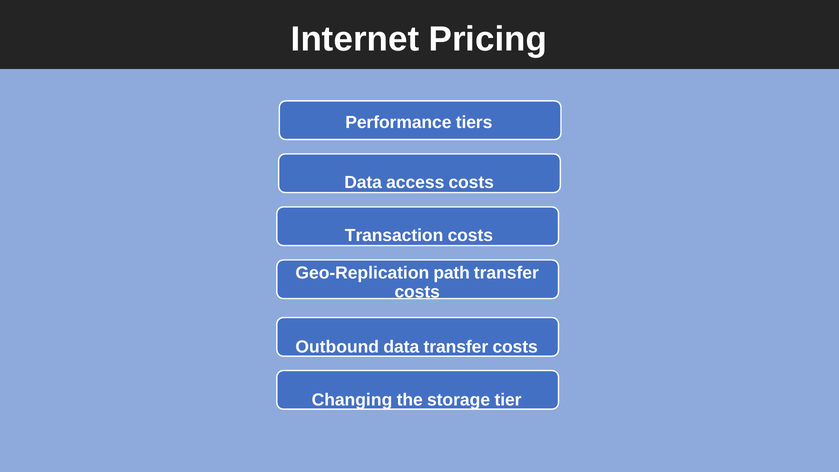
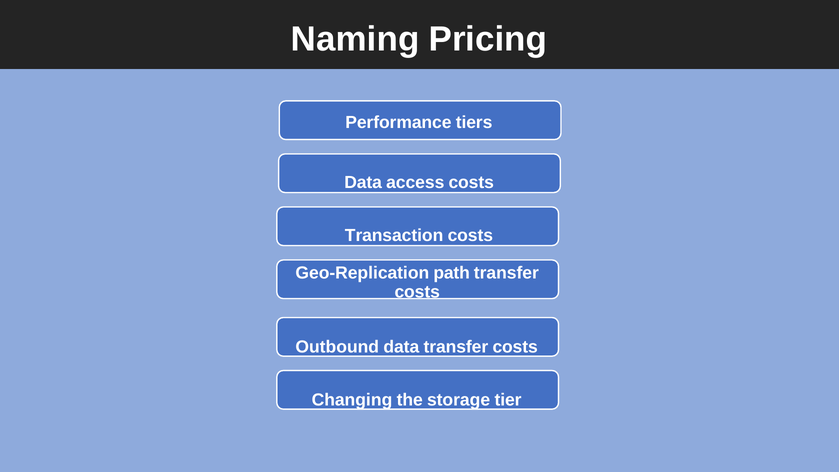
Internet: Internet -> Naming (355, 39)
